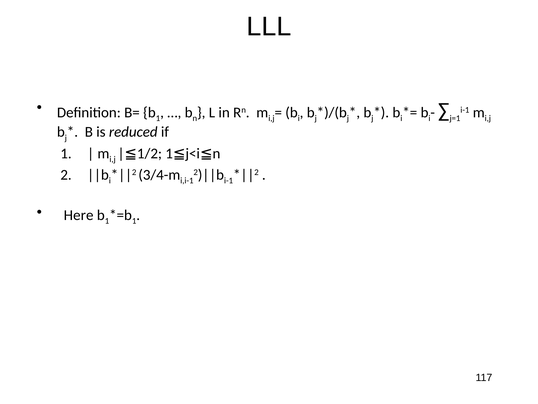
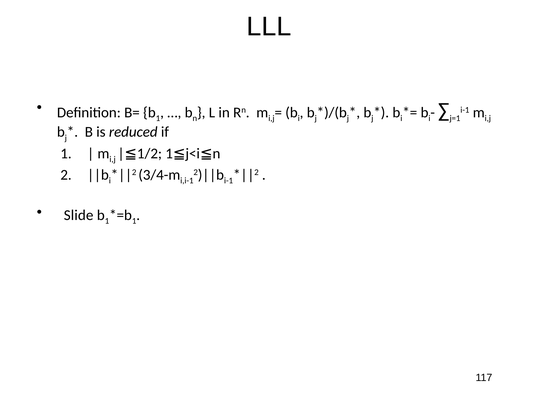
Here: Here -> Slide (79, 215)
